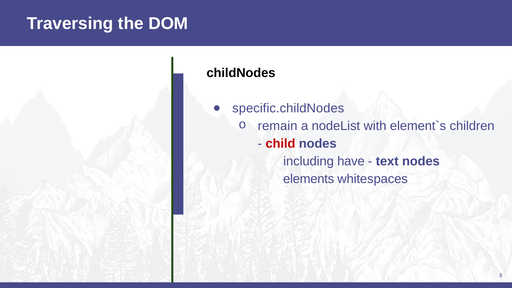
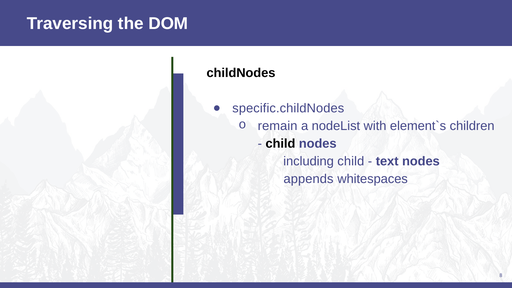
child colour: red -> black (280, 143)
including have: have -> child (351, 161)
elements: elements -> appends (309, 179)
